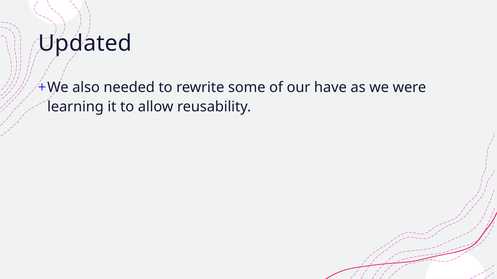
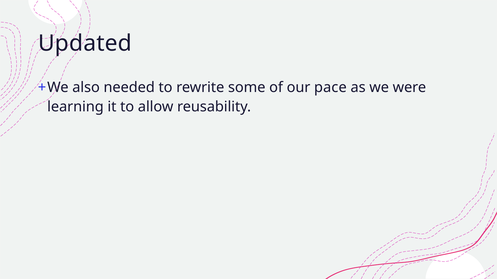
have: have -> pace (330, 88)
